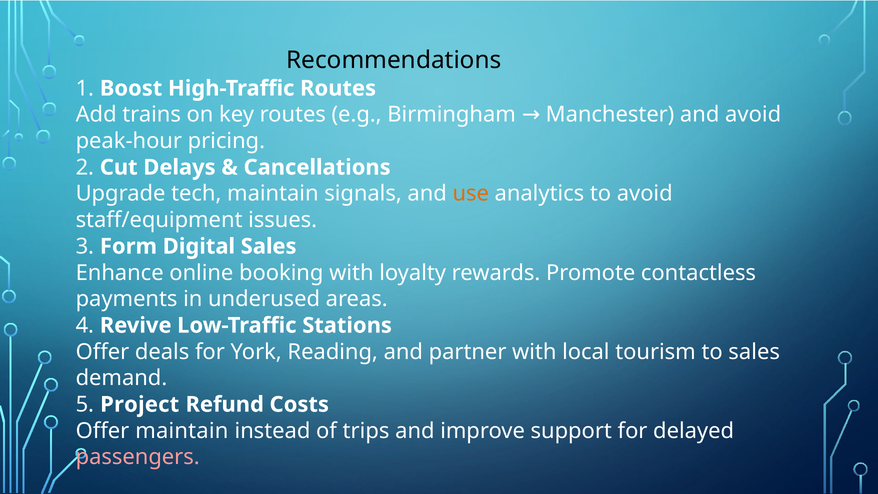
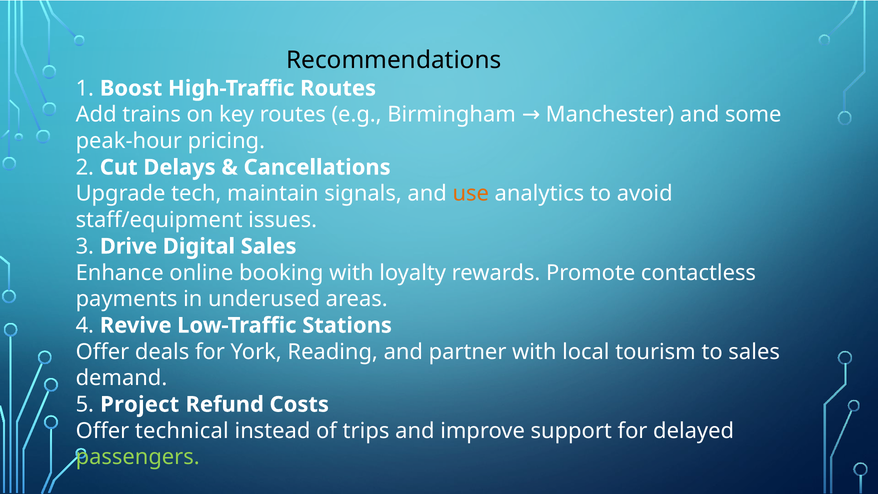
and avoid: avoid -> some (753, 115)
Form: Form -> Drive (129, 246)
Offer maintain: maintain -> technical (182, 431)
passengers colour: pink -> light green (138, 457)
